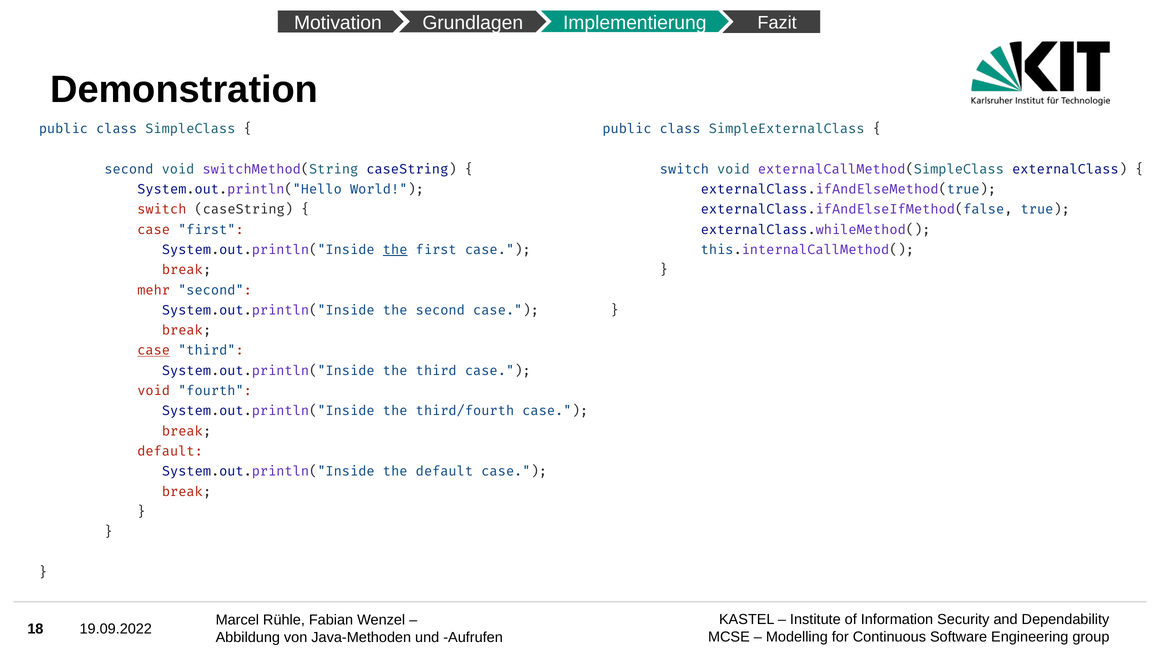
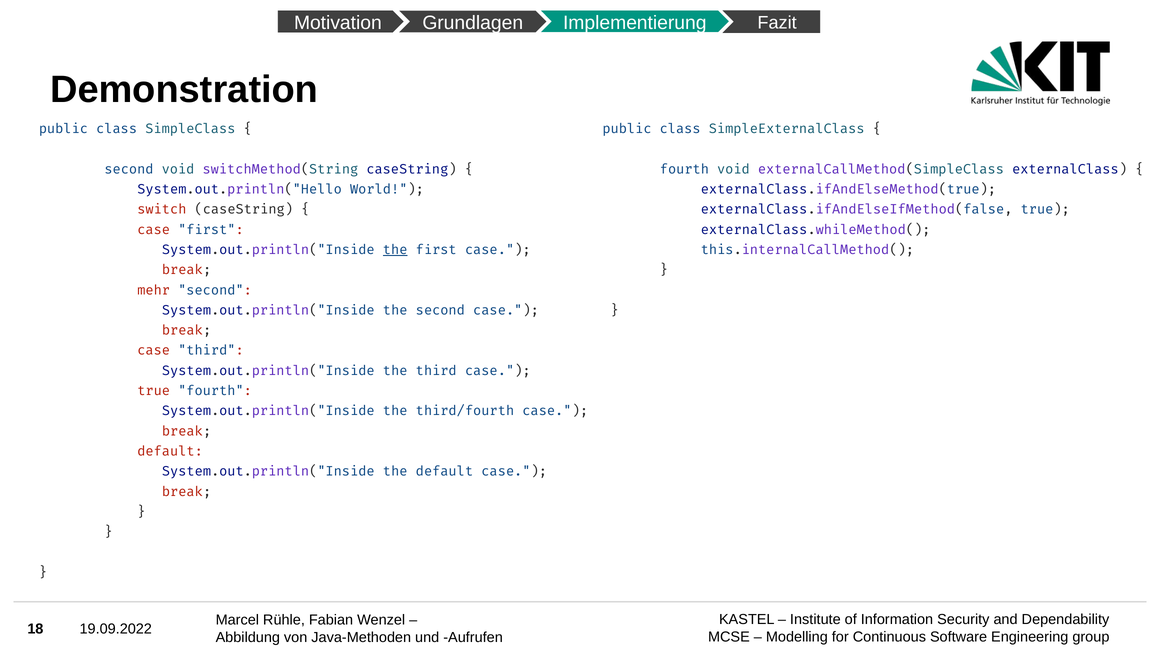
switch: switch -> fourth (684, 169)
case underline: present -> none (154, 350)
void: void -> true (154, 391)
